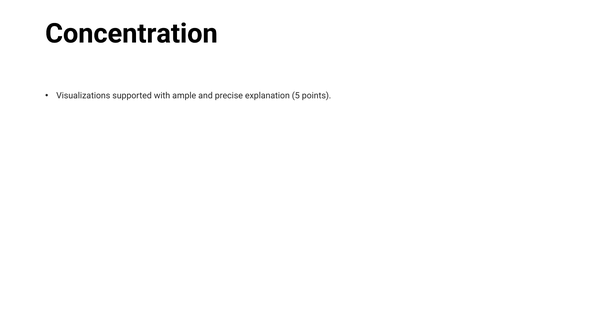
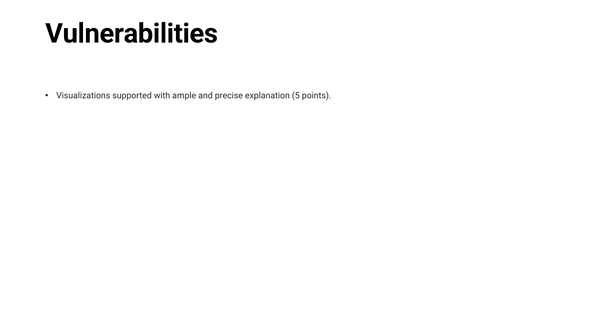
Concentration: Concentration -> Vulnerabilities (132, 34)
